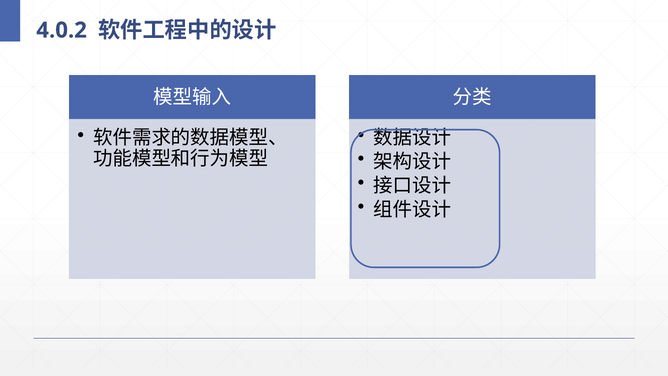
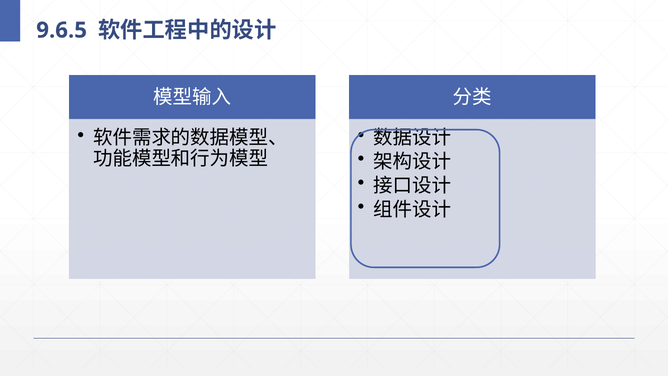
4.0.2: 4.0.2 -> 9.6.5 (62, 30)
